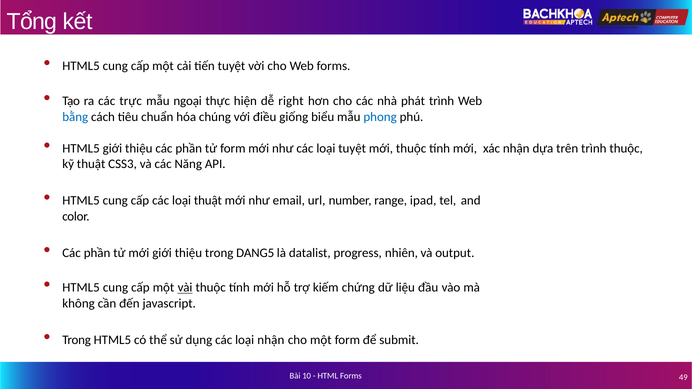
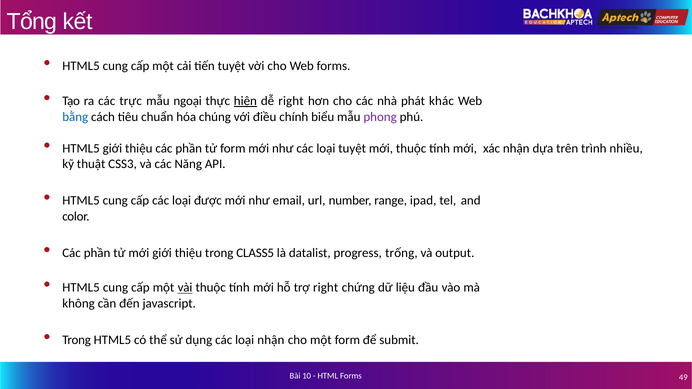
hiện underline: none -> present (245, 101)
phát trình: trình -> khác (441, 101)
giống: giống -> chính (294, 117)
phong colour: blue -> purple (380, 117)
trình thuộc: thuộc -> nhiều (626, 149)
loại thuật: thuật -> được (208, 201)
DANG5: DANG5 -> CLASS5 (255, 253)
nhiên: nhiên -> trống (401, 253)
trợ kiếm: kiếm -> right (326, 288)
